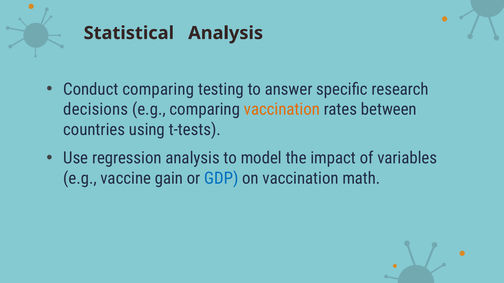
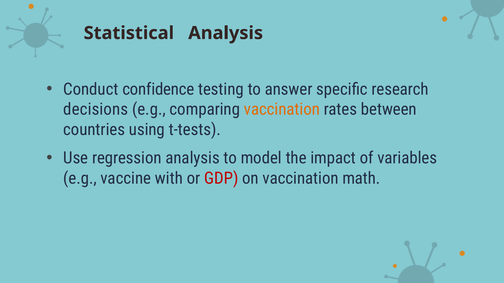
Conduct comparing: comparing -> confidence (158, 89)
gain: gain -> with (169, 179)
GDP colour: blue -> red (221, 179)
